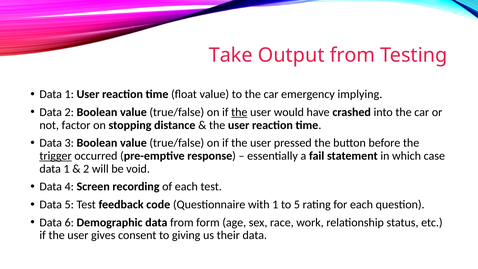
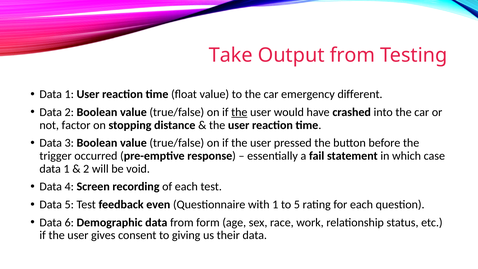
implying: implying -> different (360, 94)
trigger underline: present -> none (56, 156)
code: code -> even (158, 204)
